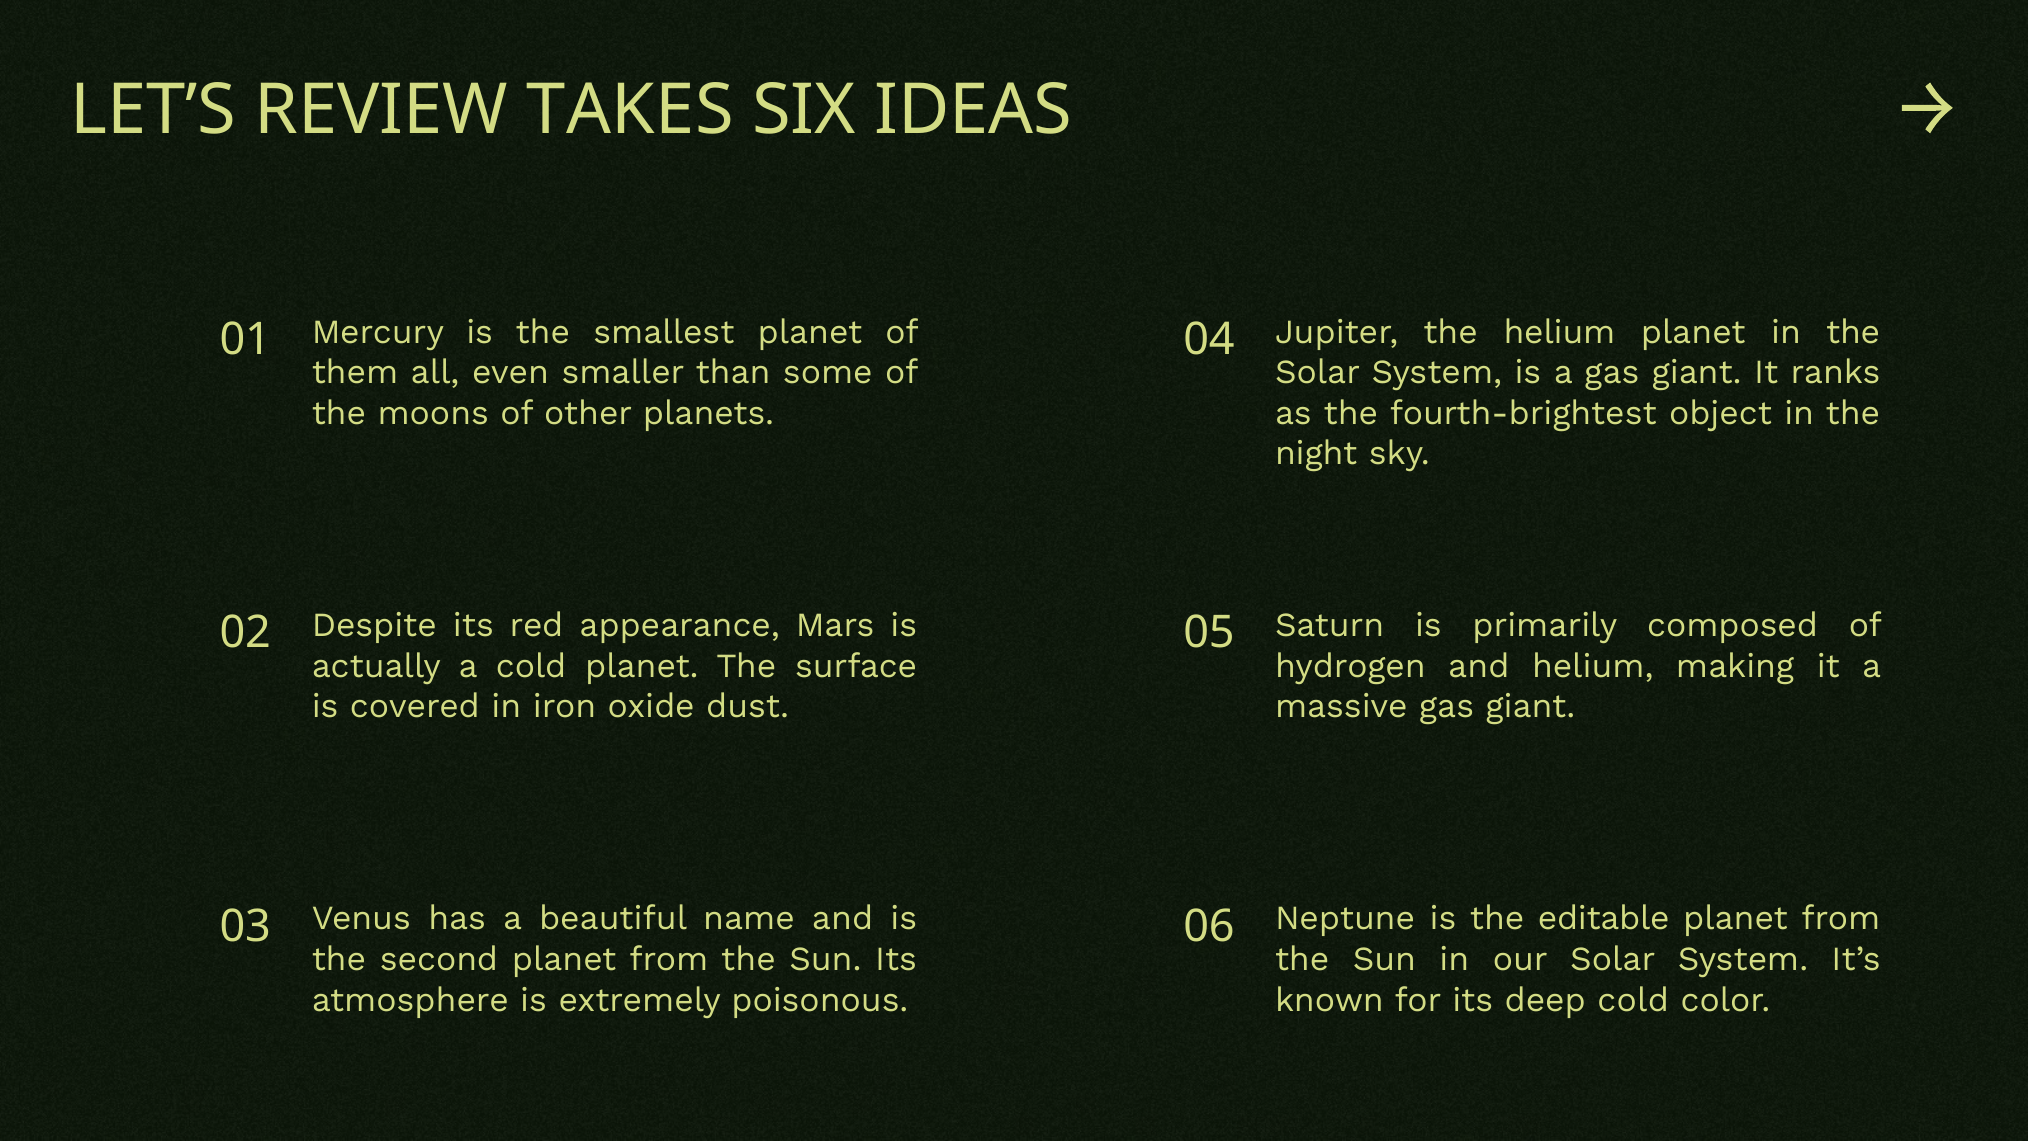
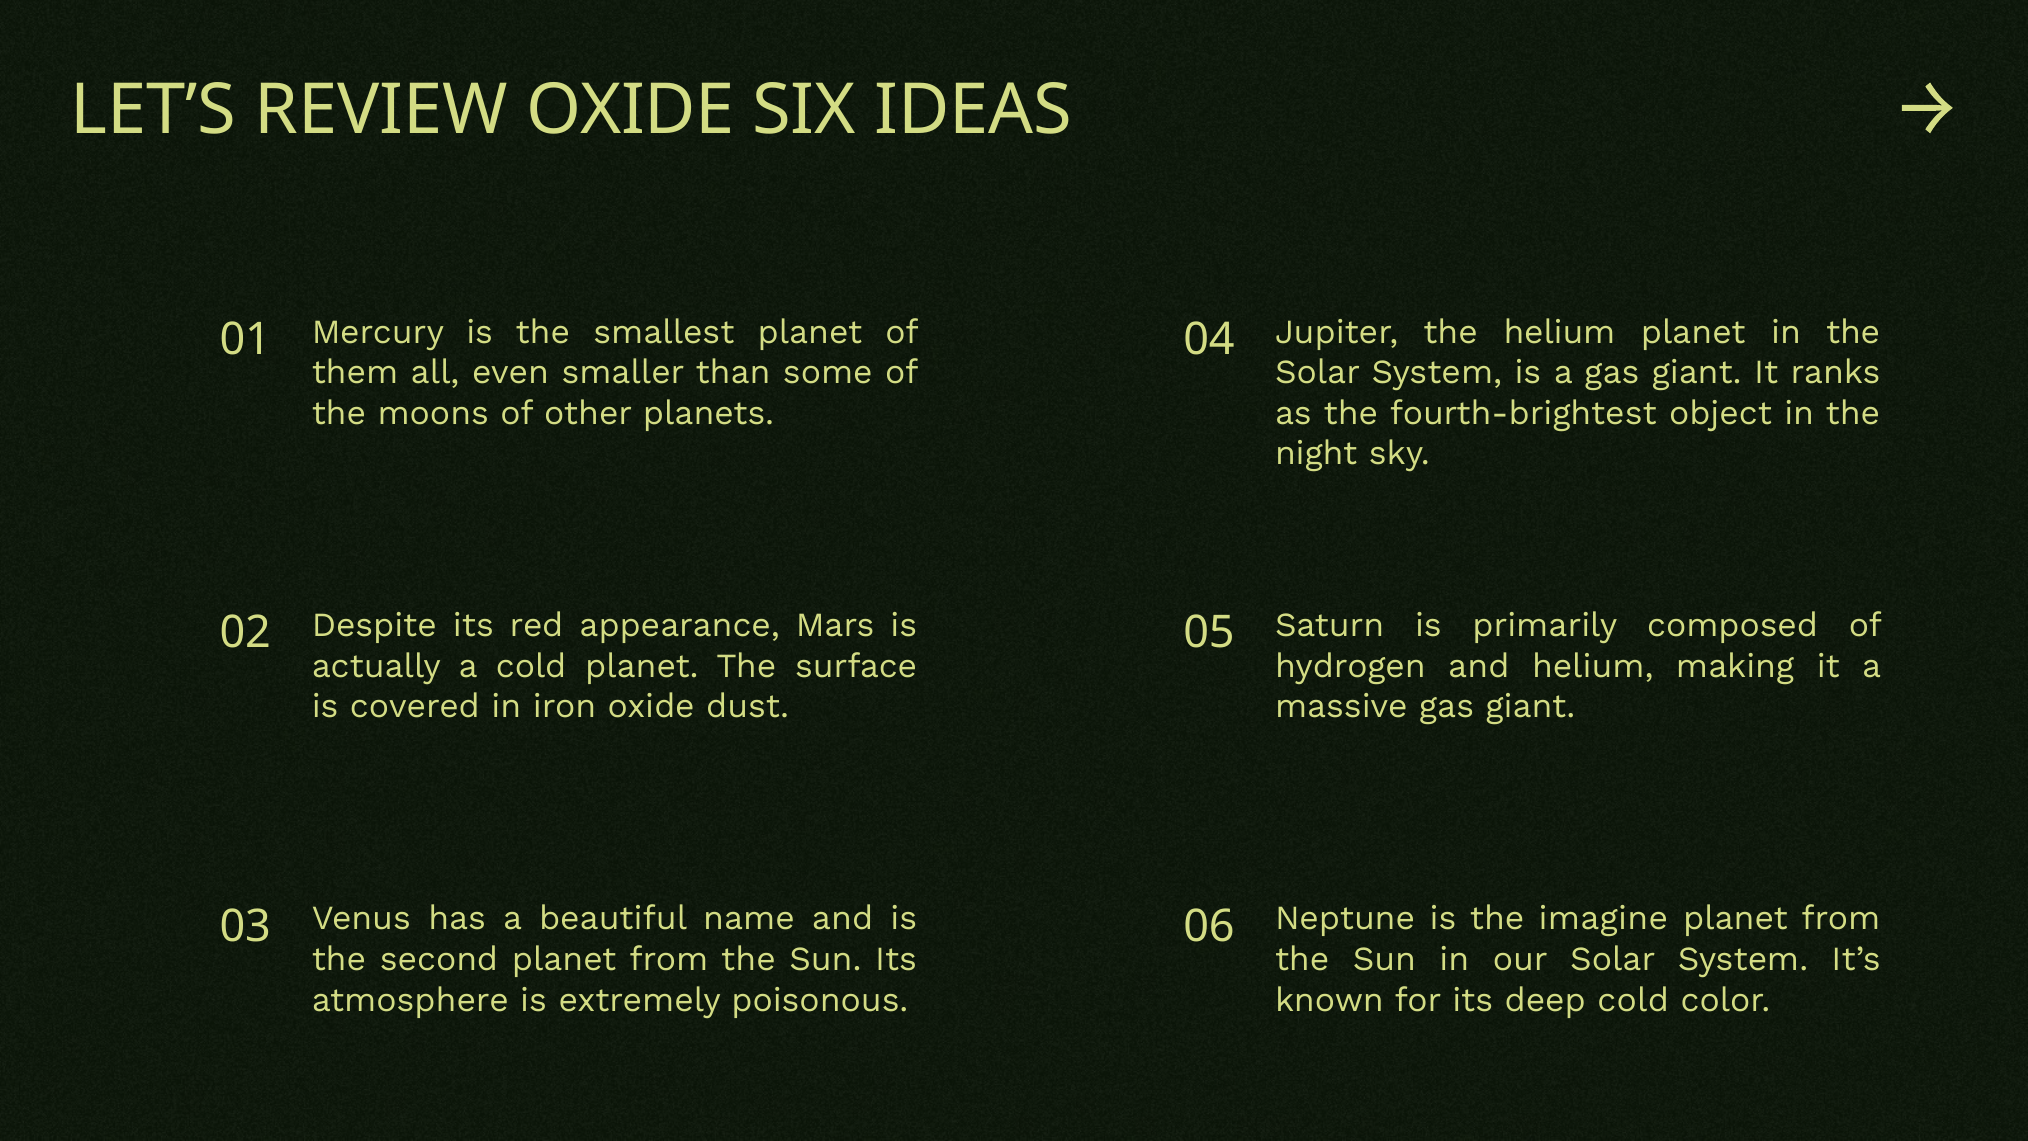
REVIEW TAKES: TAKES -> OXIDE (631, 110)
editable: editable -> imagine (1603, 919)
